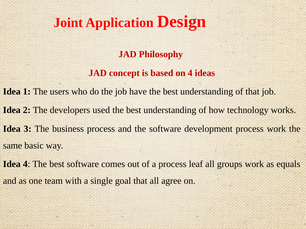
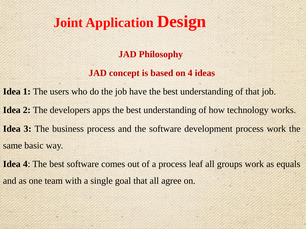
used: used -> apps (101, 110)
